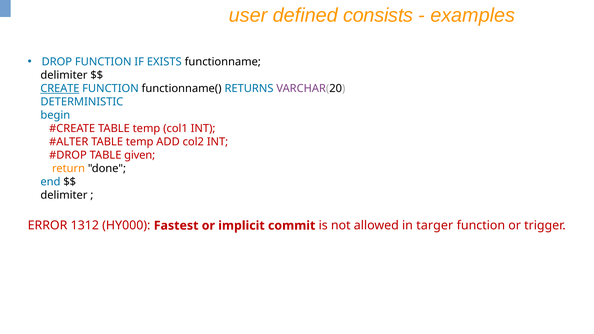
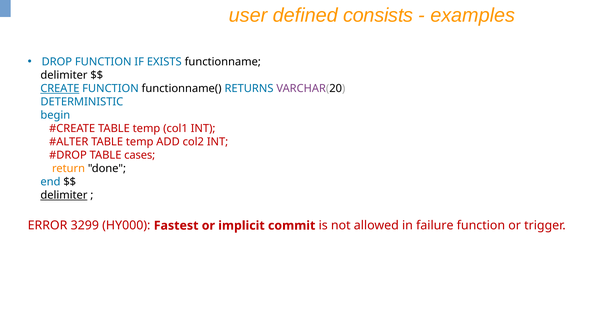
given: given -> cases (140, 155)
delimiter underline: none -> present (64, 195)
1312: 1312 -> 3299 (85, 226)
targer: targer -> failure (435, 226)
